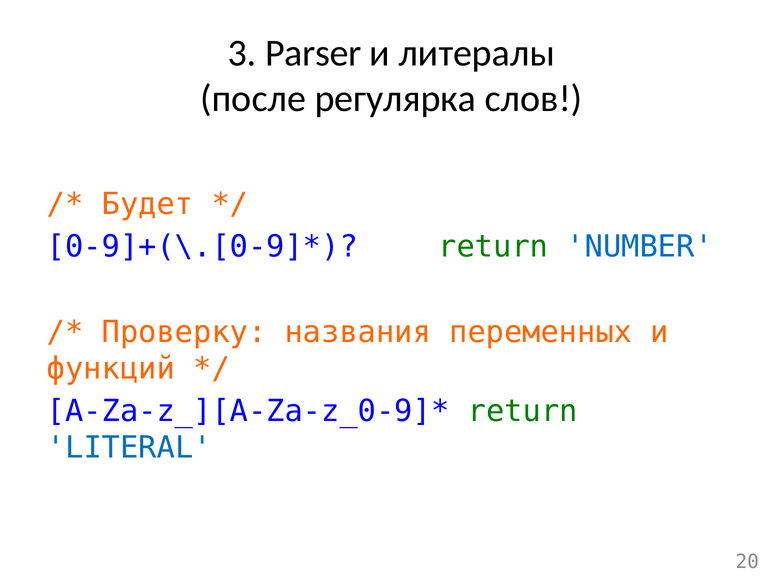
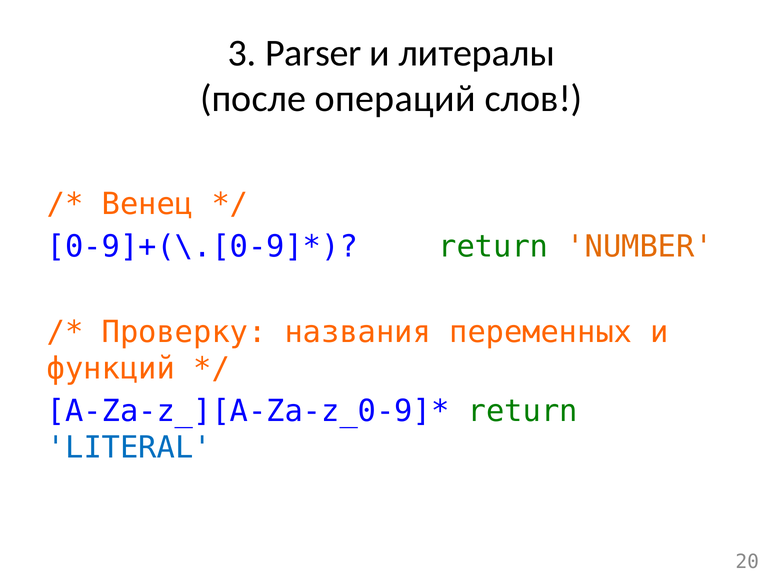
регулярка: регулярка -> операций (395, 99)
Будет: Будет -> Венец (148, 204)
NUMBER colour: blue -> orange (640, 246)
